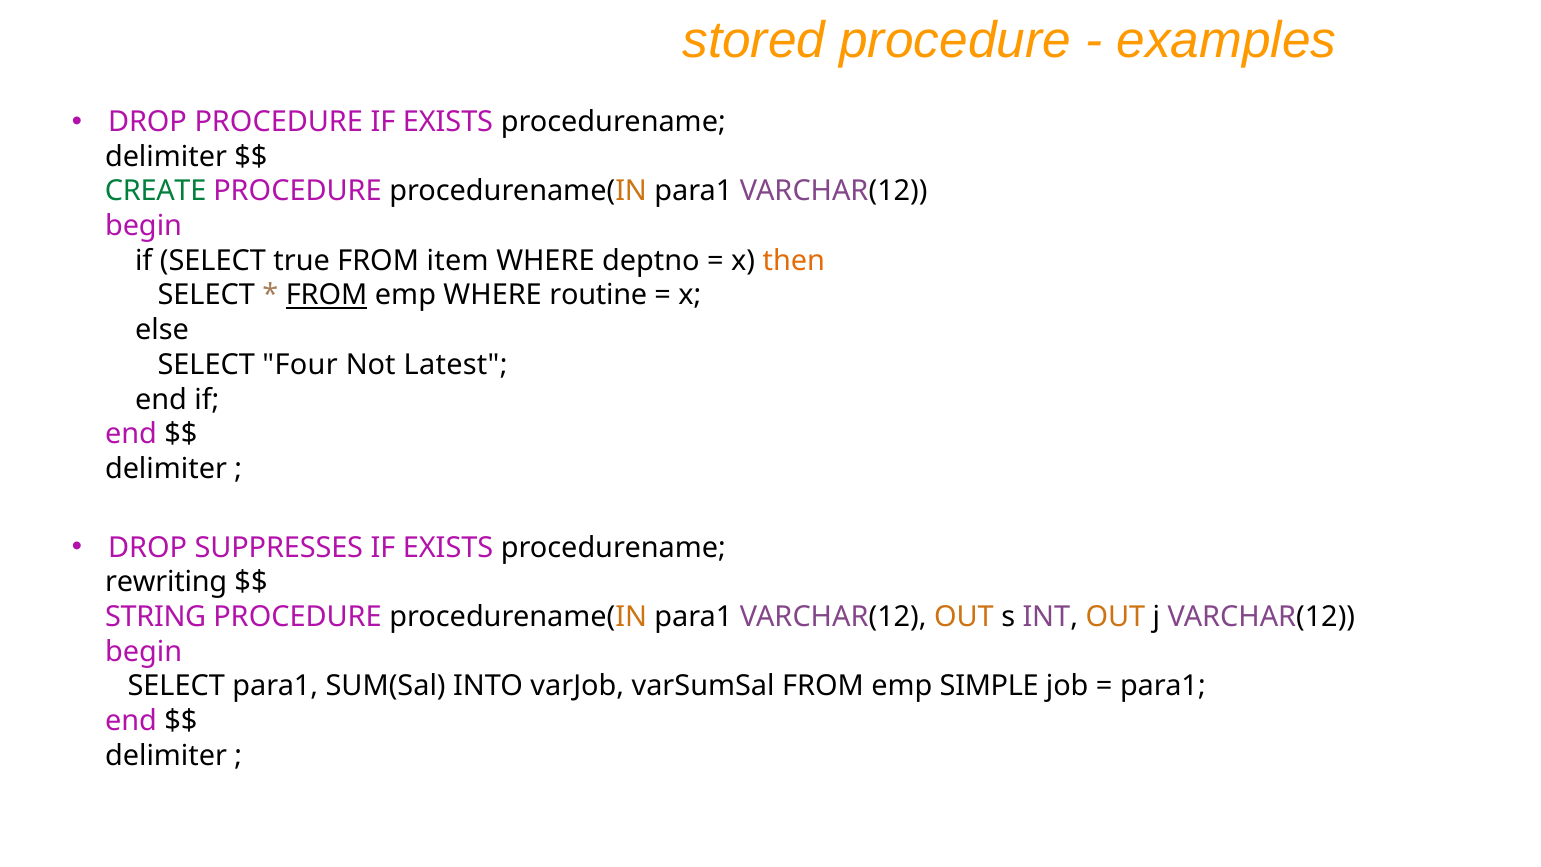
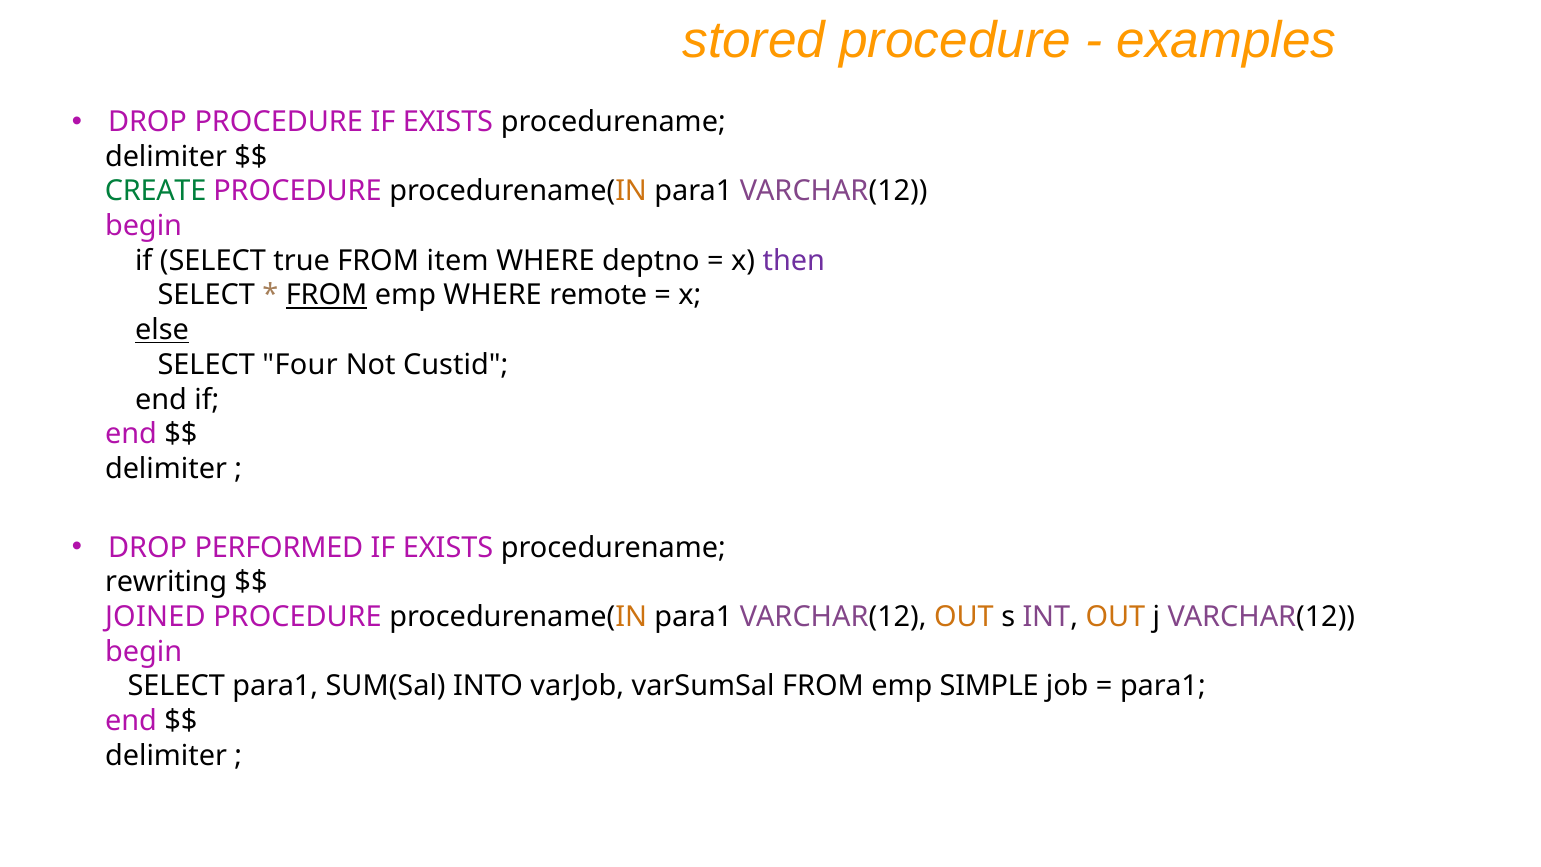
then colour: orange -> purple (794, 261)
routine: routine -> remote (598, 295)
else underline: none -> present (162, 330)
Latest: Latest -> Custid (456, 365)
SUPPRESSES: SUPPRESSES -> PERFORMED (279, 547)
STRING: STRING -> JOINED (155, 617)
